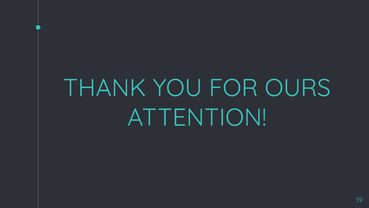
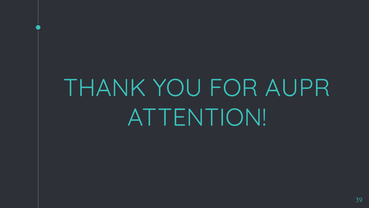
OURS: OURS -> AUPR (298, 88)
